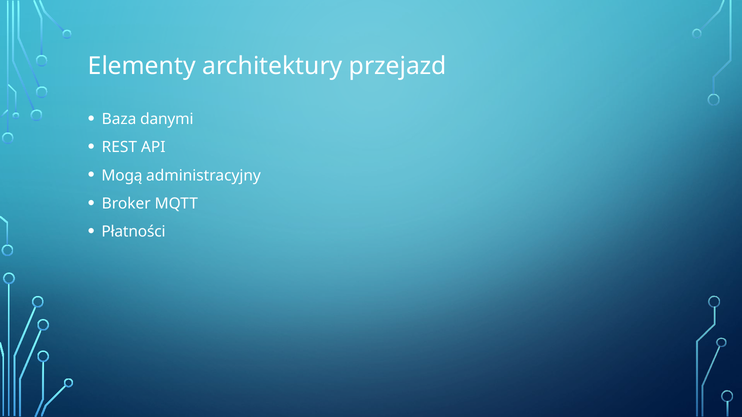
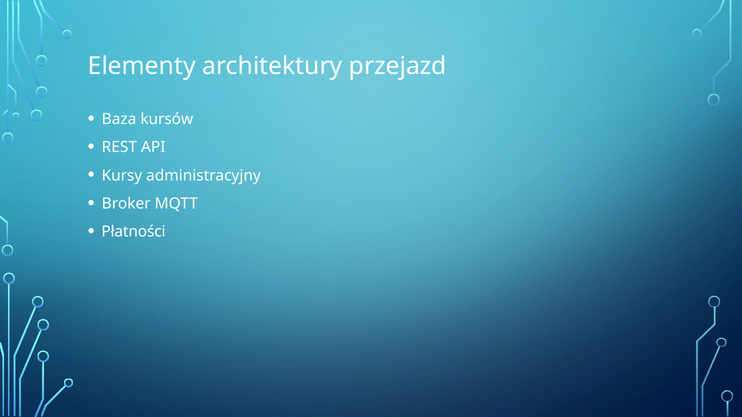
danymi: danymi -> kursów (167, 119)
Mogą: Mogą -> Kursy (122, 176)
